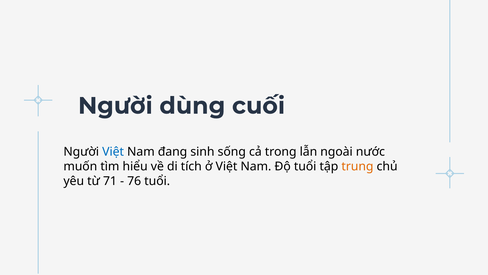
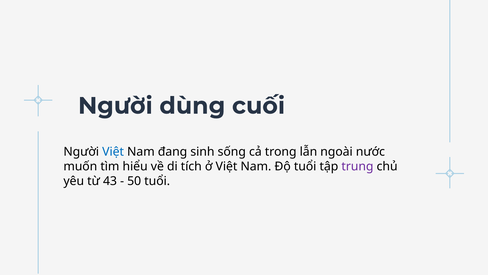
trung colour: orange -> purple (357, 166)
71: 71 -> 43 (110, 181)
76: 76 -> 50 (134, 181)
